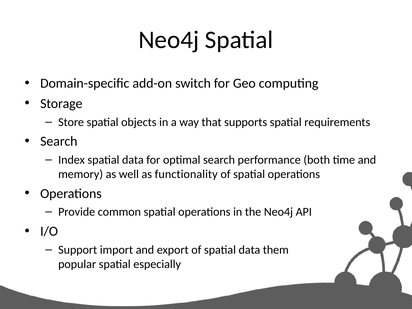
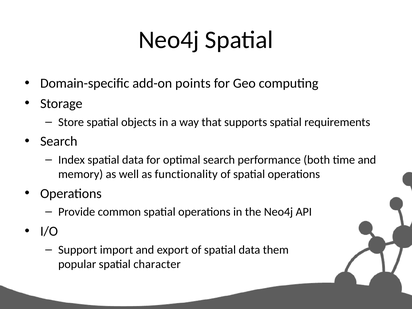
switch: switch -> points (193, 83)
especially: especially -> character (157, 264)
